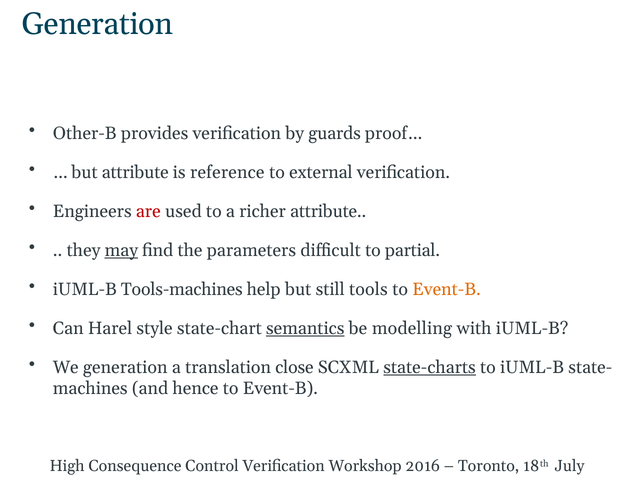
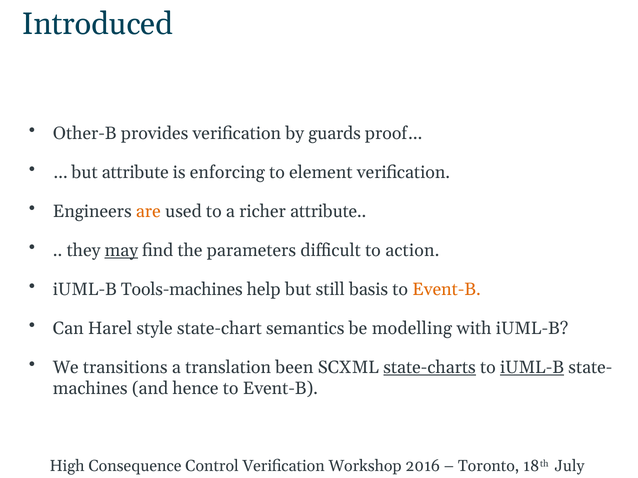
Generation: Generation -> Introduced (97, 24)
reference: reference -> enforcing (227, 173)
external: external -> element (321, 173)
are colour: red -> orange (148, 212)
partial: partial -> action (412, 251)
tools: tools -> basis (369, 290)
semantics underline: present -> none (305, 329)
We generation: generation -> transitions (125, 368)
close: close -> been (294, 368)
iUML-B underline: none -> present (532, 368)
